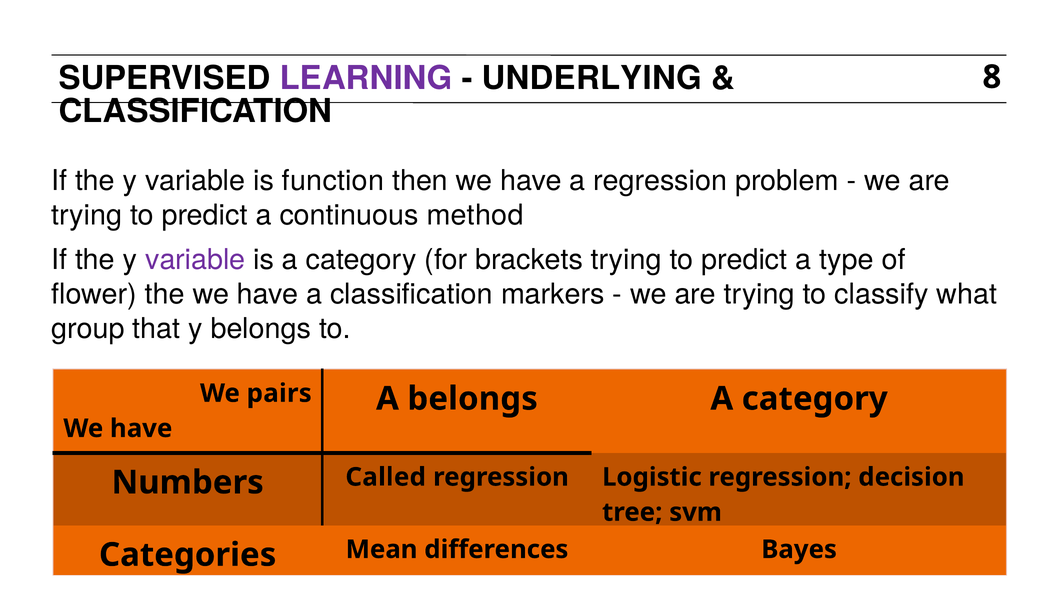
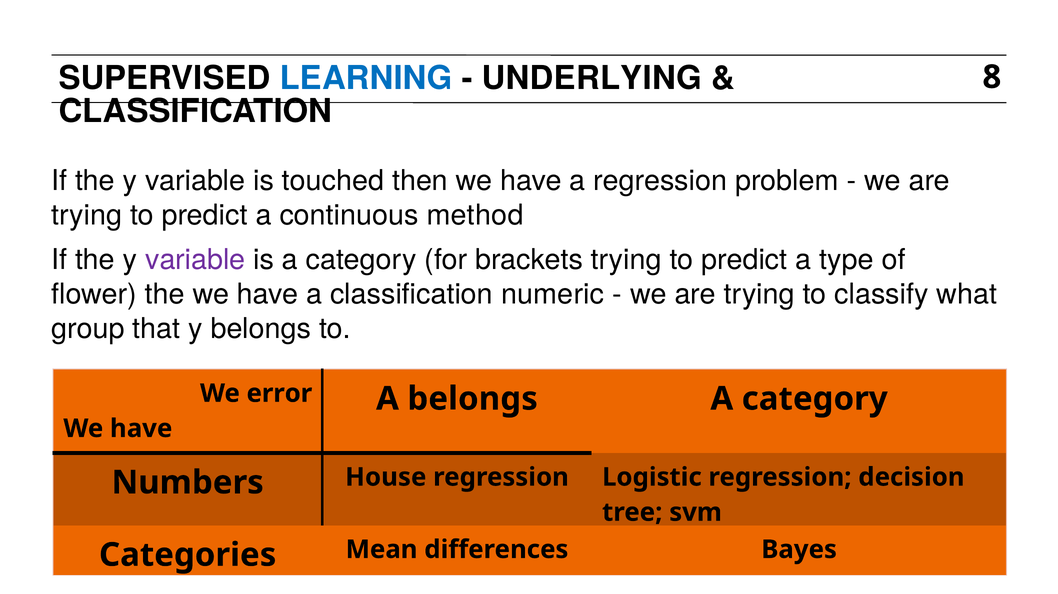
LEARNING colour: purple -> blue (366, 78)
function: function -> touched (333, 181)
markers: markers -> numeric (553, 294)
pairs: pairs -> error (279, 393)
Called: Called -> House (386, 477)
